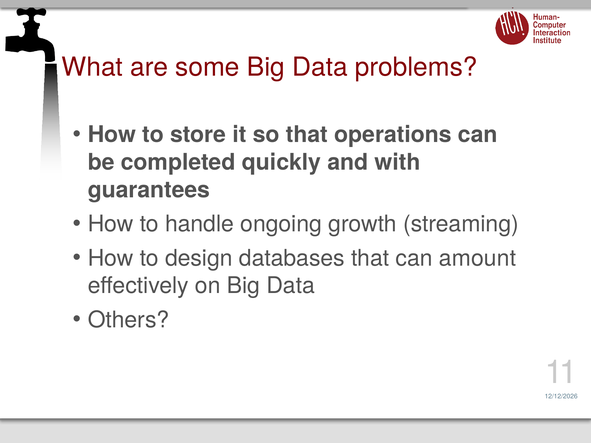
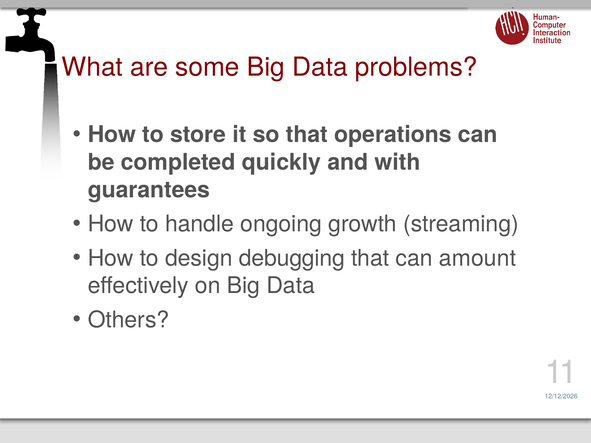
databases: databases -> debugging (292, 258)
